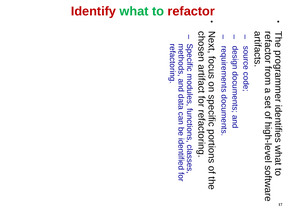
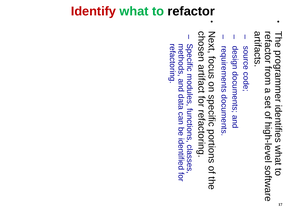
refactor colour: red -> black (191, 11)
